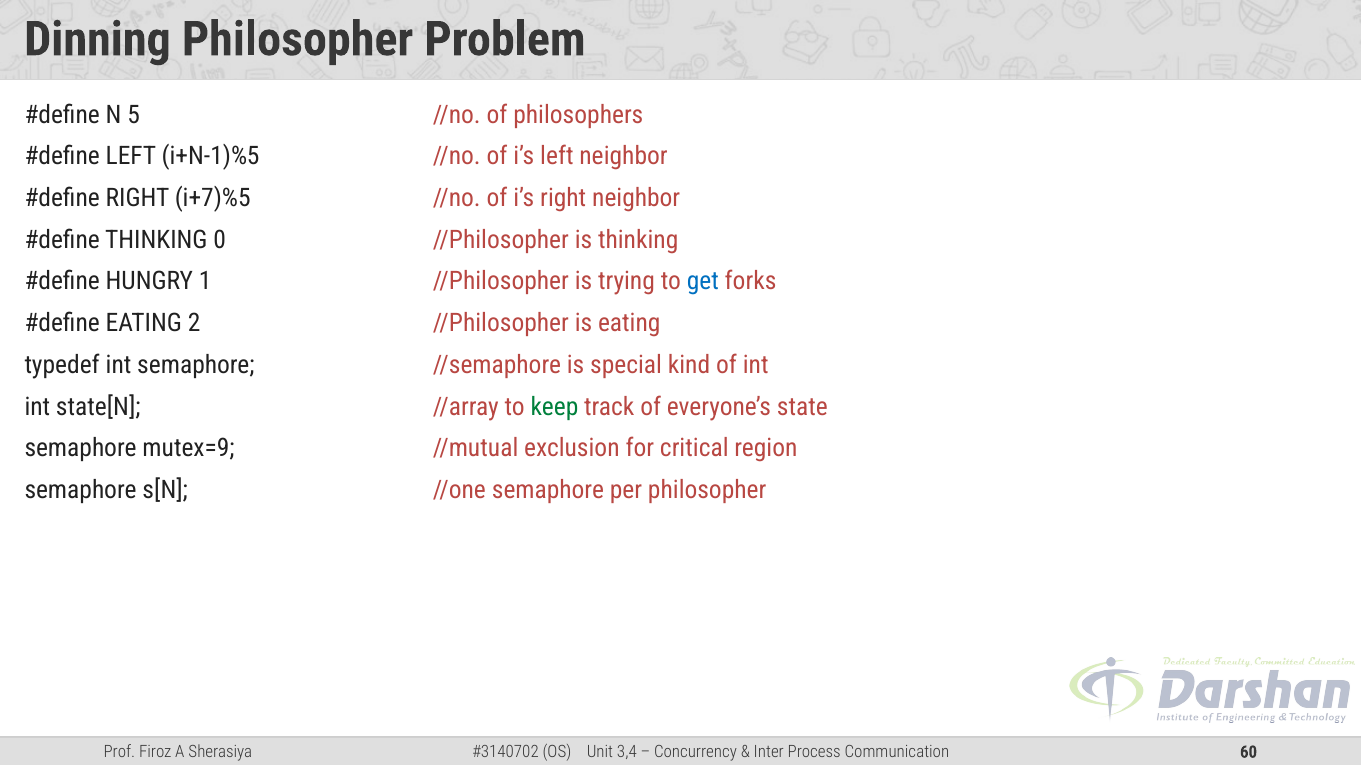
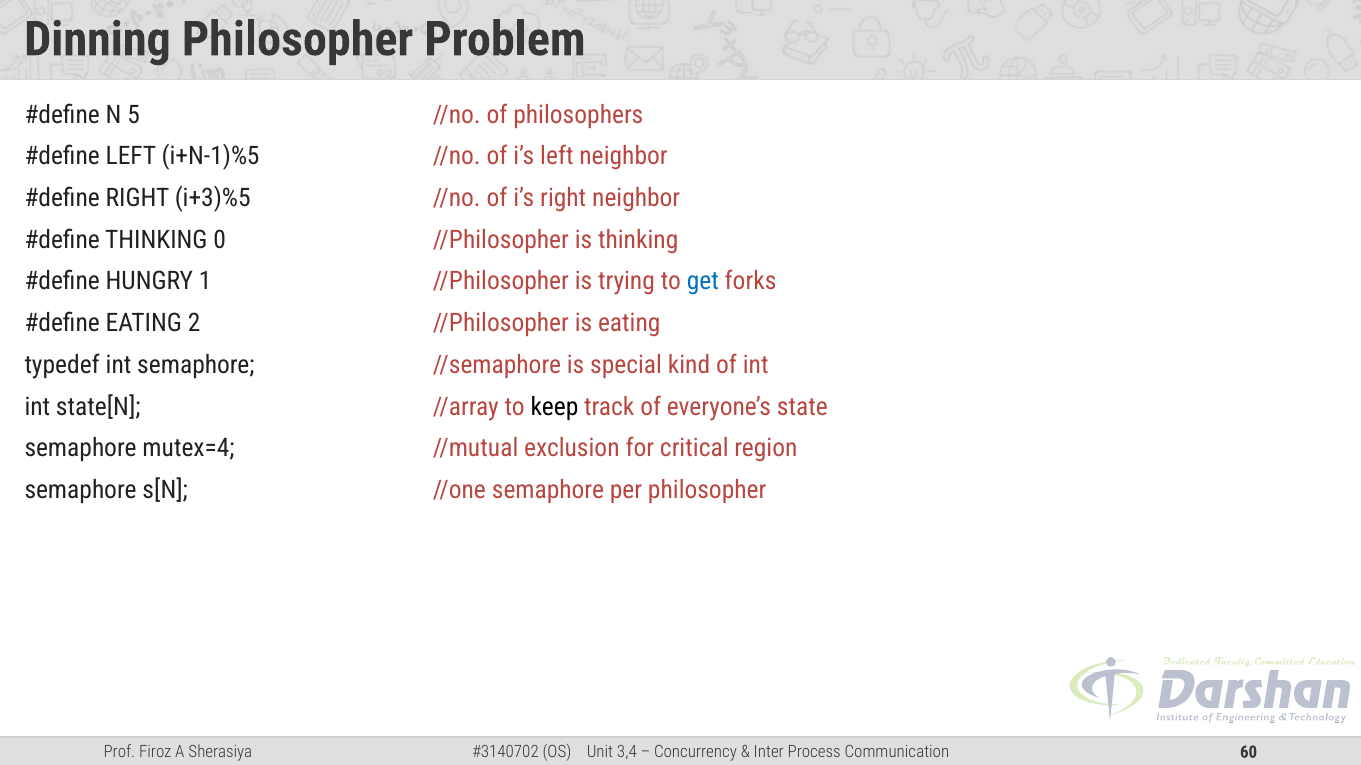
i+7)%5: i+7)%5 -> i+3)%5 (213, 198)
keep colour: green -> black (554, 407)
mutex=9: mutex=9 -> mutex=4 (189, 449)
